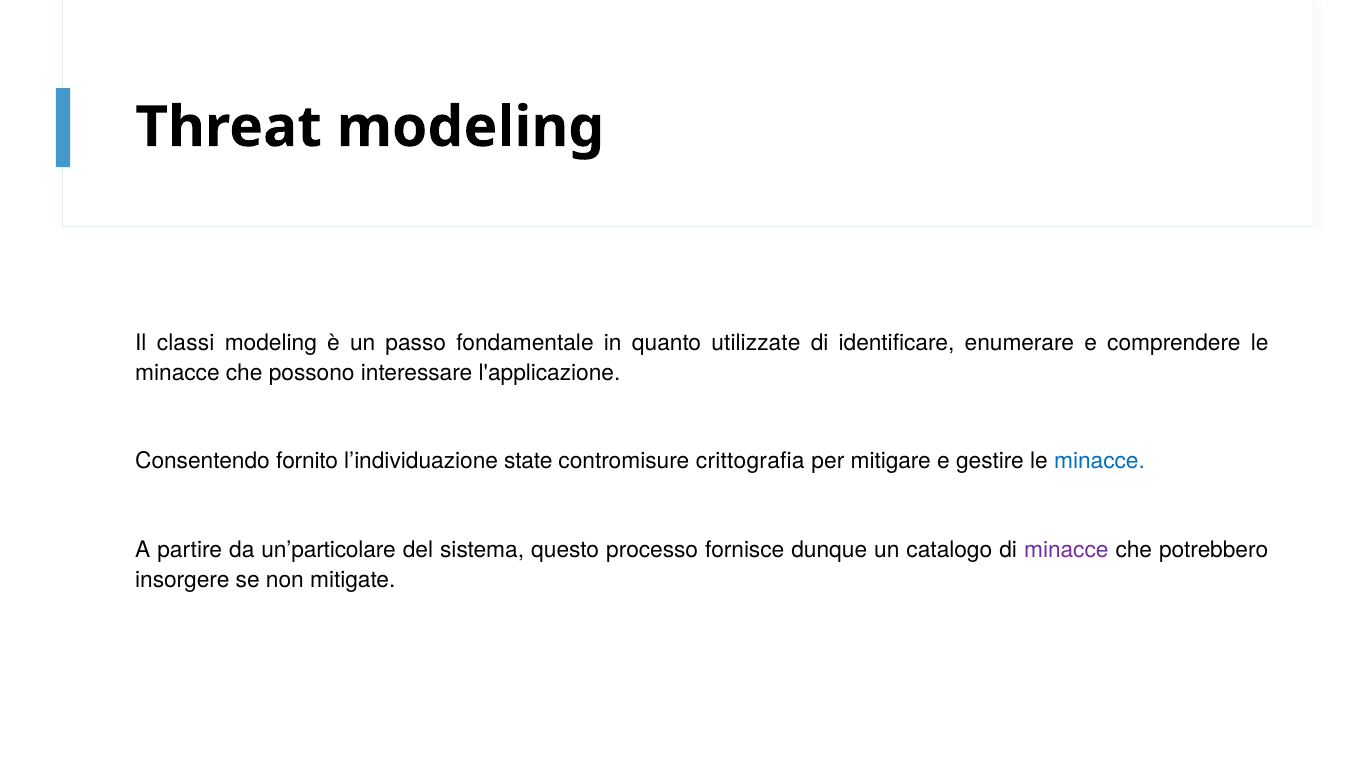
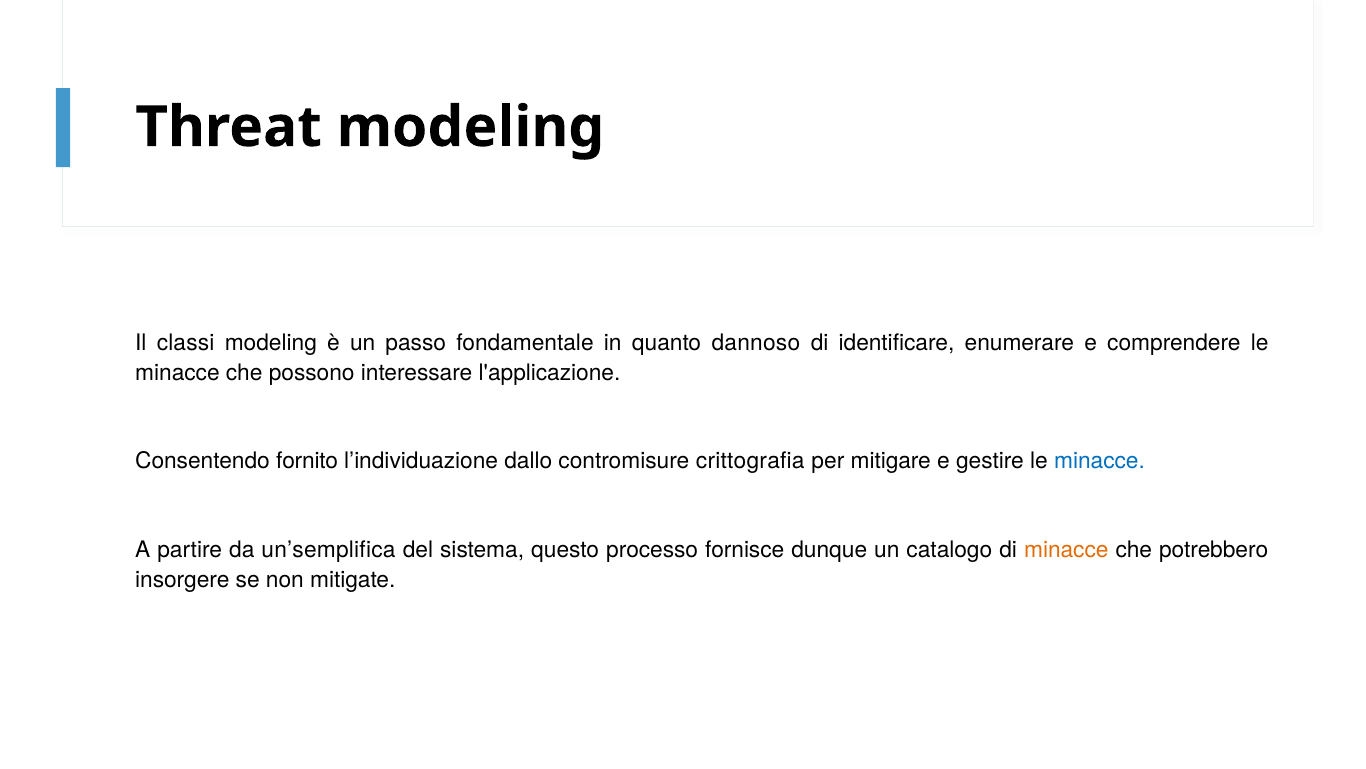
utilizzate: utilizzate -> dannoso (756, 342)
state: state -> dallo (528, 461)
un’particolare: un’particolare -> un’semplifica (329, 549)
minacce colour: purple -> orange (1066, 549)
